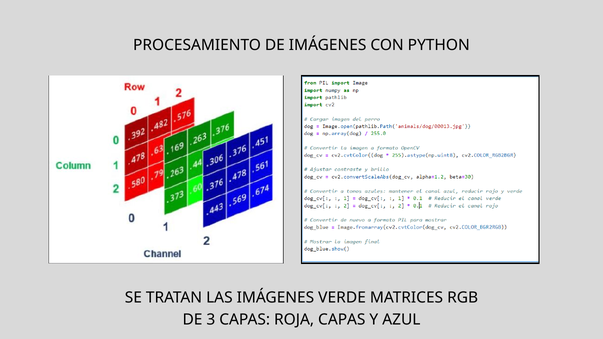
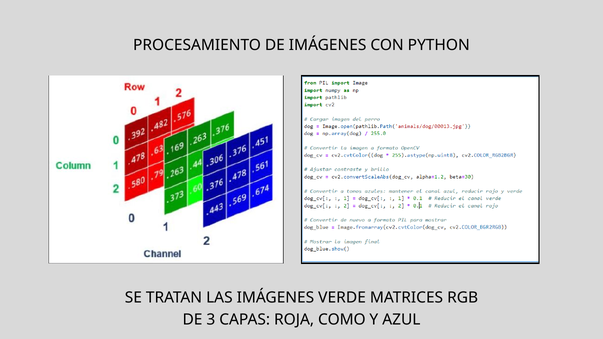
ROJA CAPAS: CAPAS -> COMO (342, 320)
